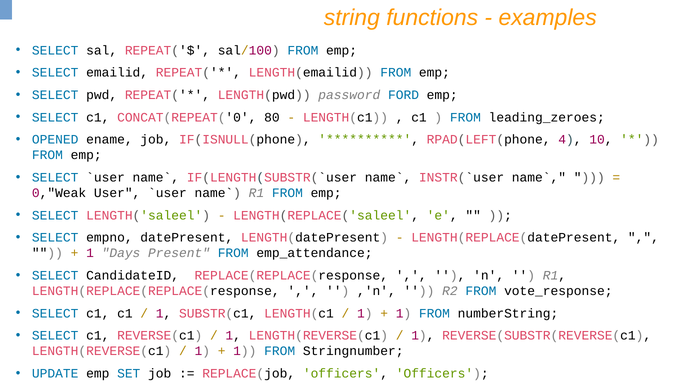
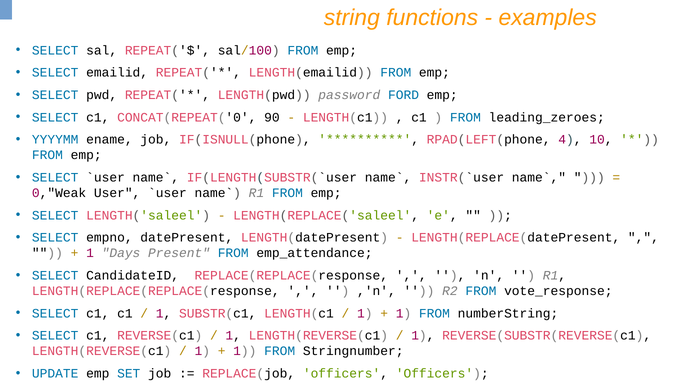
80: 80 -> 90 (272, 117)
OPENED: OPENED -> YYYYMM (55, 140)
